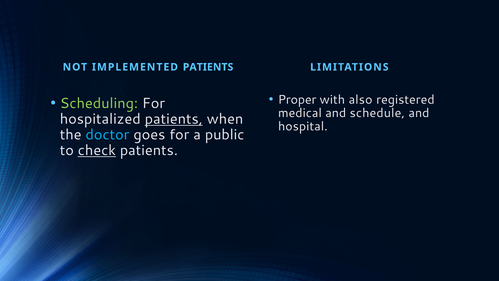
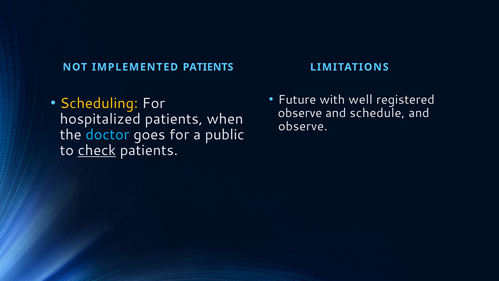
Proper: Proper -> Future (297, 99)
also: also -> well (361, 99)
Scheduling colour: light green -> yellow (99, 103)
medical: medical -> observe (300, 113)
patients underline: present -> none (174, 119)
hospital: hospital -> observe (303, 126)
